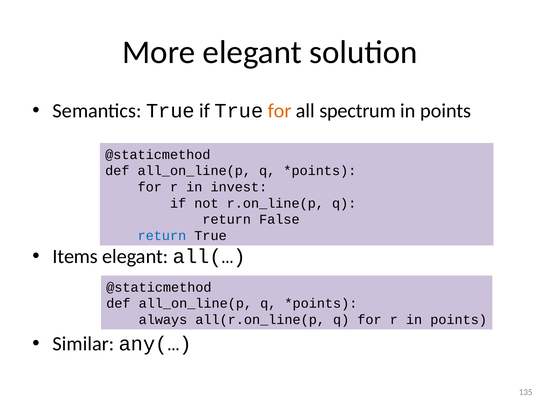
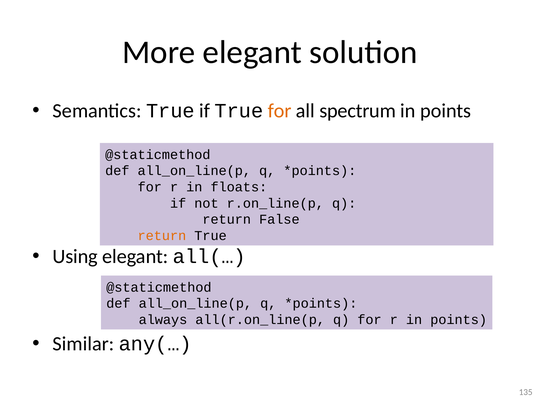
invest: invest -> floats (239, 187)
return colour: blue -> orange (162, 236)
Items: Items -> Using (75, 256)
